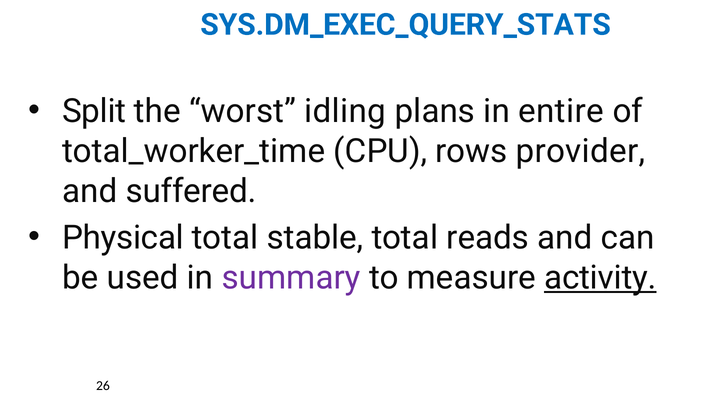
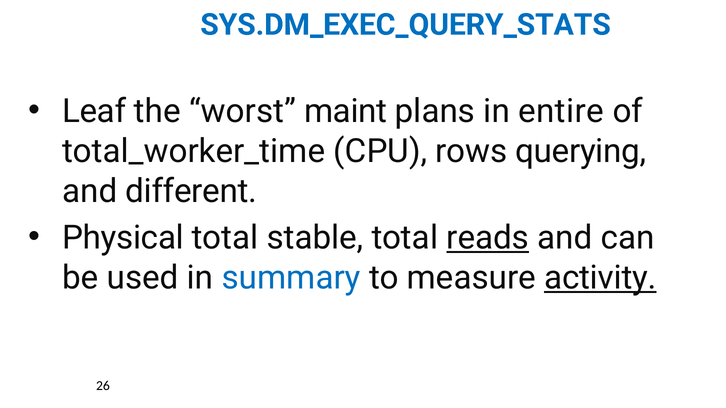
Split: Split -> Leaf (94, 111)
idling: idling -> maint (346, 111)
provider: provider -> querying (581, 151)
suffered: suffered -> different (191, 191)
reads underline: none -> present (488, 238)
summary colour: purple -> blue (291, 278)
